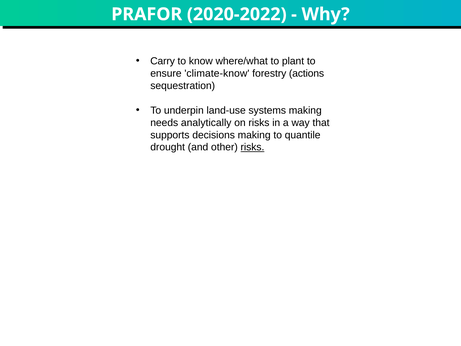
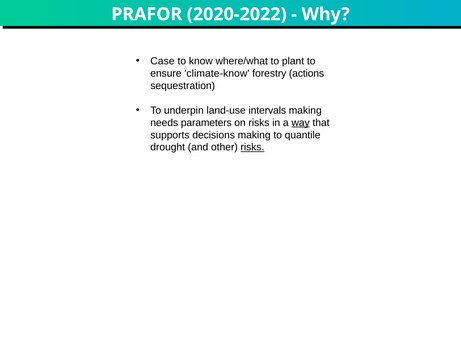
Carry: Carry -> Case (162, 61)
systems: systems -> intervals (267, 110)
analytically: analytically -> parameters (206, 123)
way underline: none -> present (301, 123)
